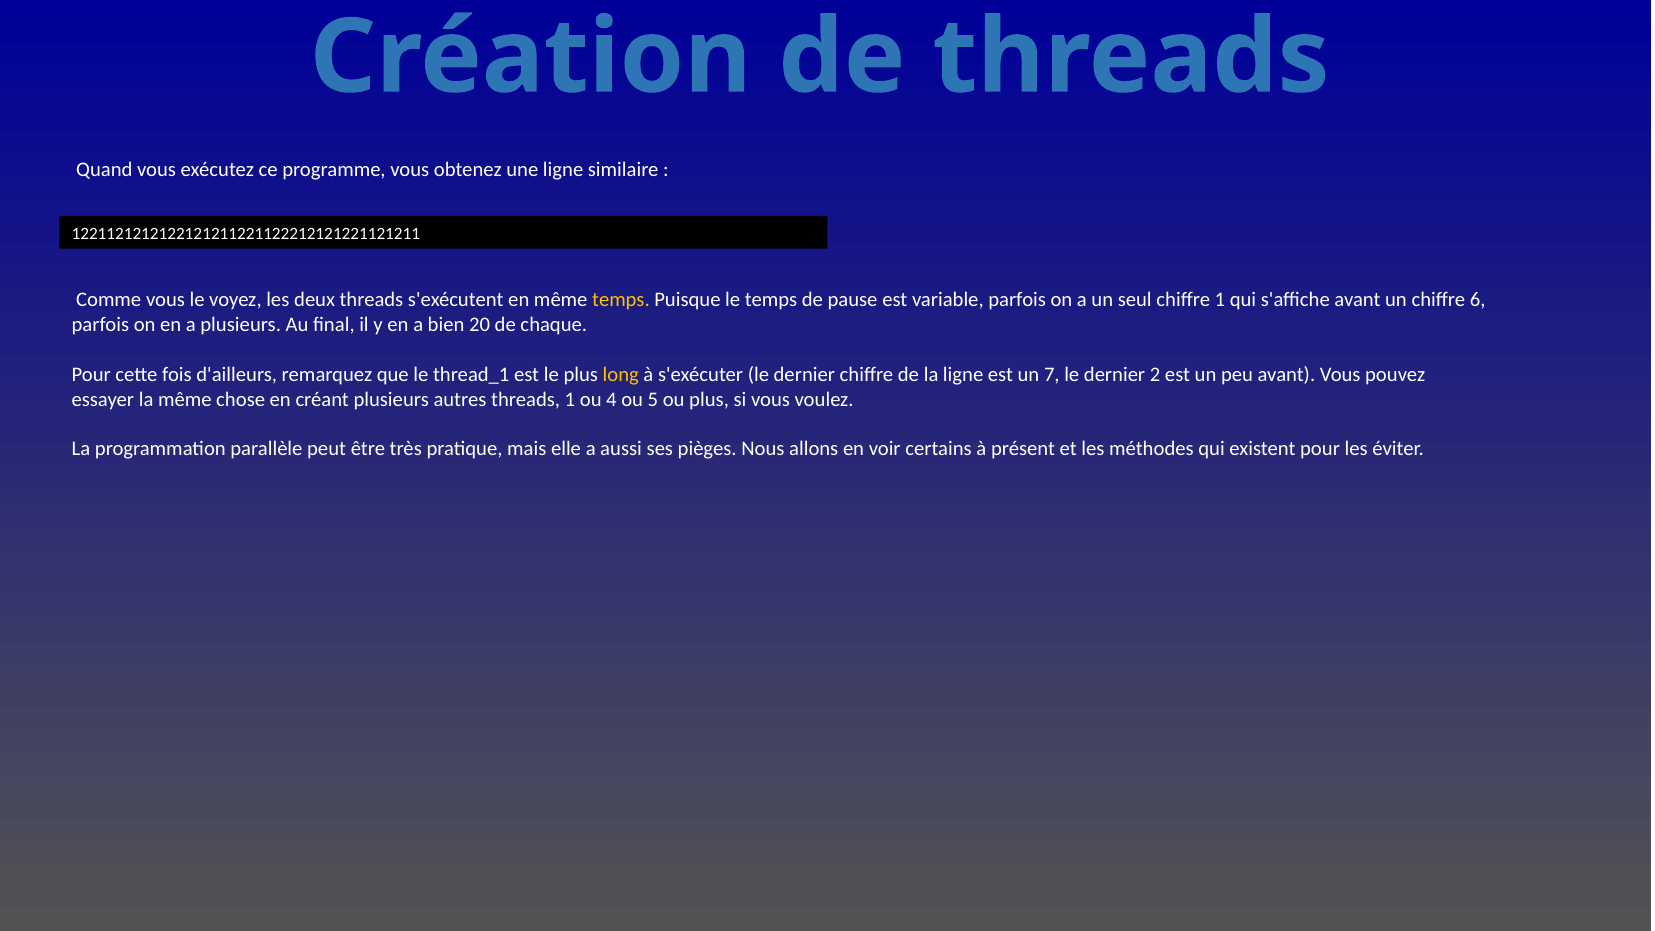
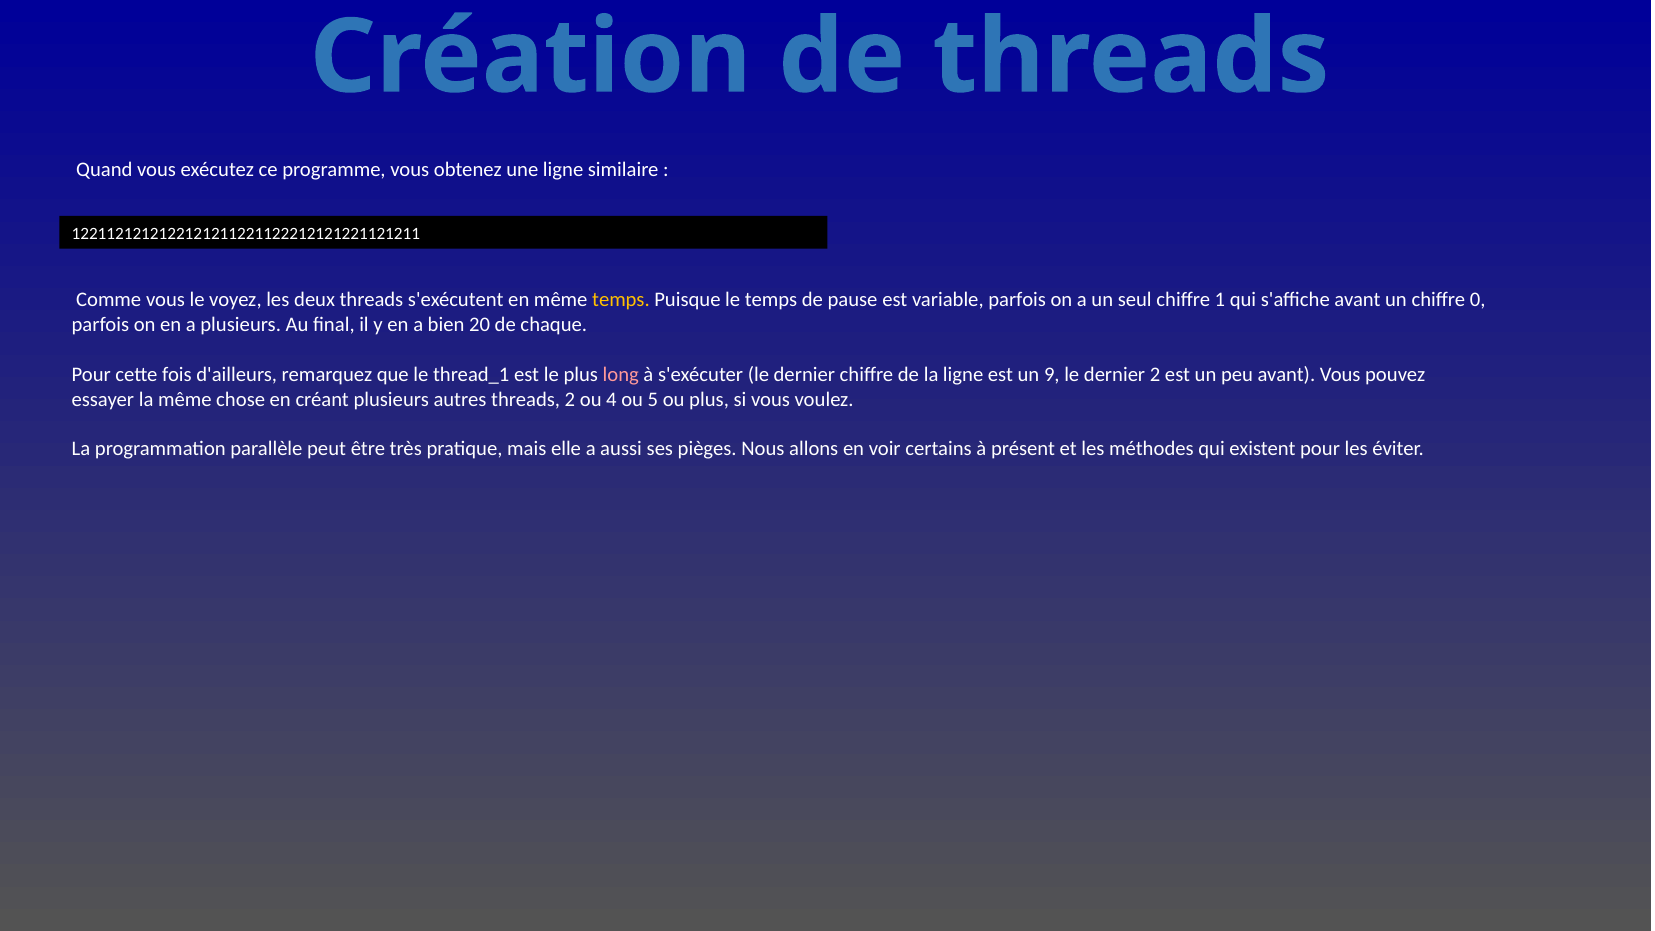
6: 6 -> 0 (1478, 300)
long colour: yellow -> pink (621, 374)
7: 7 -> 9 (1052, 374)
threads 1: 1 -> 2 (570, 399)
